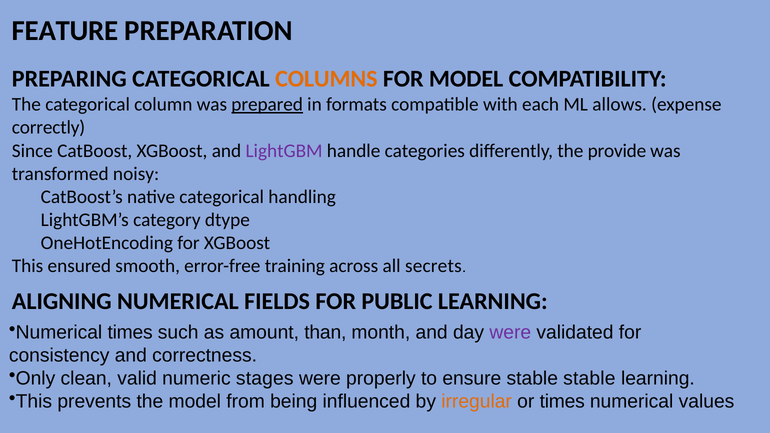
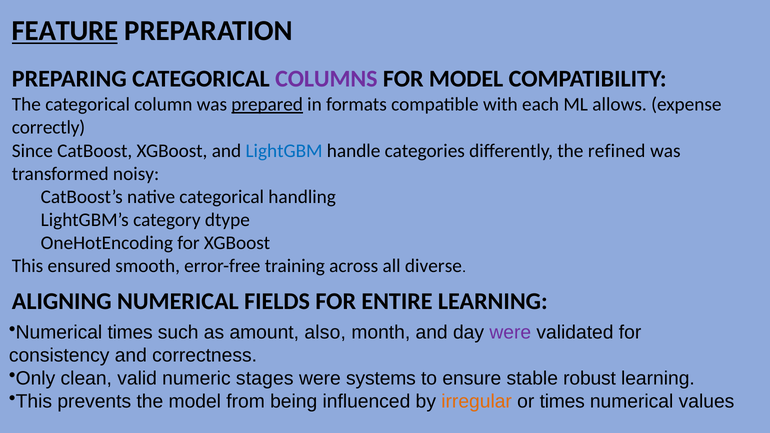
FEATURE underline: none -> present (65, 31)
COLUMNS colour: orange -> purple (326, 79)
LightGBM colour: purple -> blue (284, 151)
provide: provide -> refined (617, 151)
secrets: secrets -> diverse (433, 266)
PUBLIC: PUBLIC -> ENTIRE (397, 301)
than: than -> also (325, 332)
properly: properly -> systems (381, 379)
stable stable: stable -> robust (590, 379)
